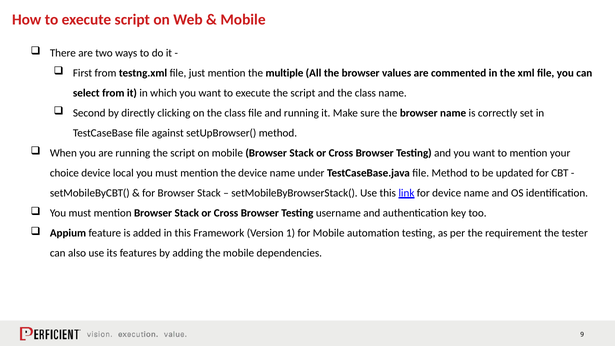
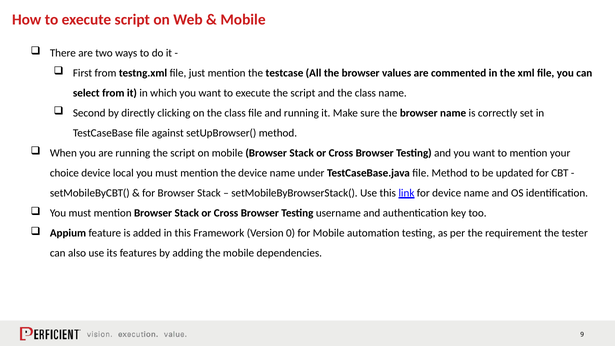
multiple: multiple -> testcase (284, 73)
1: 1 -> 0 (291, 233)
